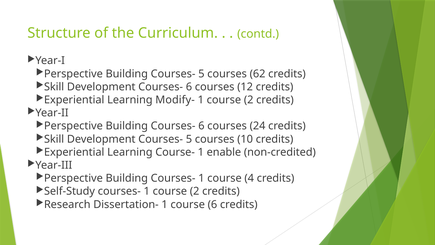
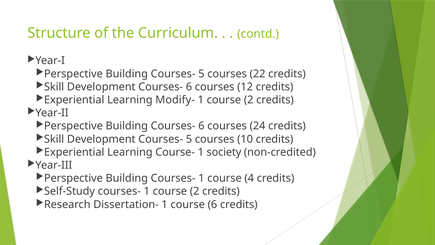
62: 62 -> 22 (258, 74)
enable: enable -> society (224, 152)
